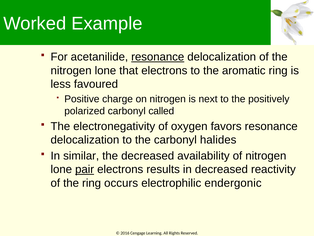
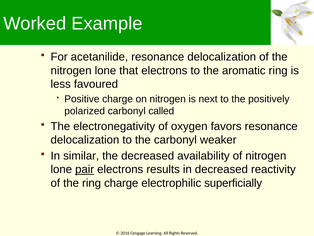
resonance underline: present -> none (158, 57)
halides: halides -> weaker (218, 140)
ring occurs: occurs -> charge (121, 183)
endergonic: endergonic -> superficially (233, 183)
